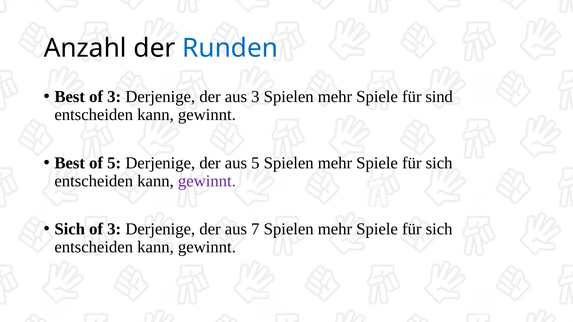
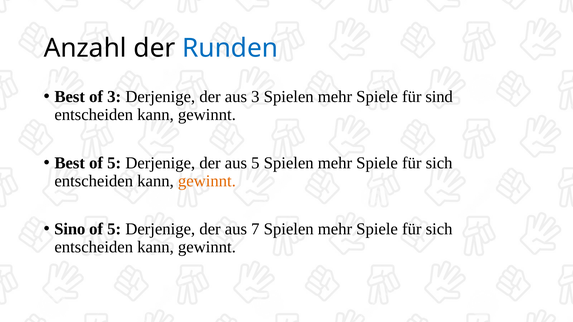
gewinnt colour: purple -> orange (207, 181)
Sich: Sich -> Sino (70, 229)
3: 3 -> 5 (114, 229)
